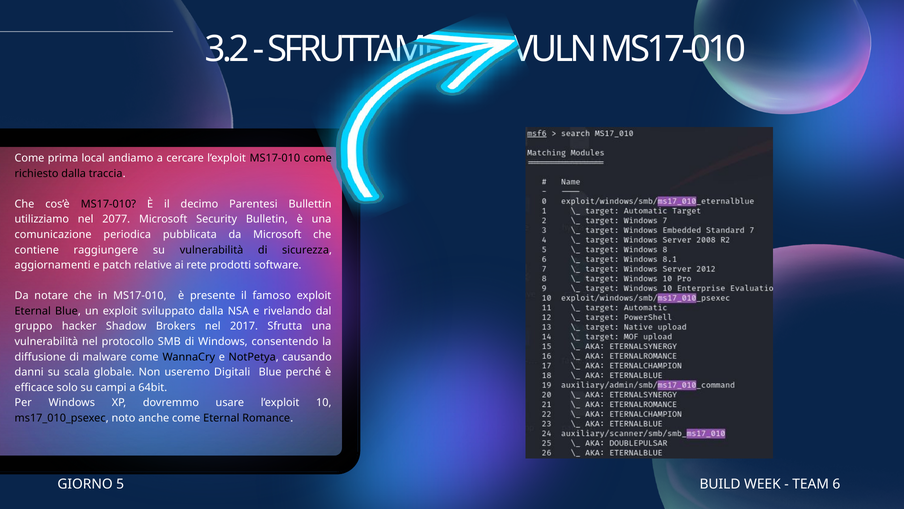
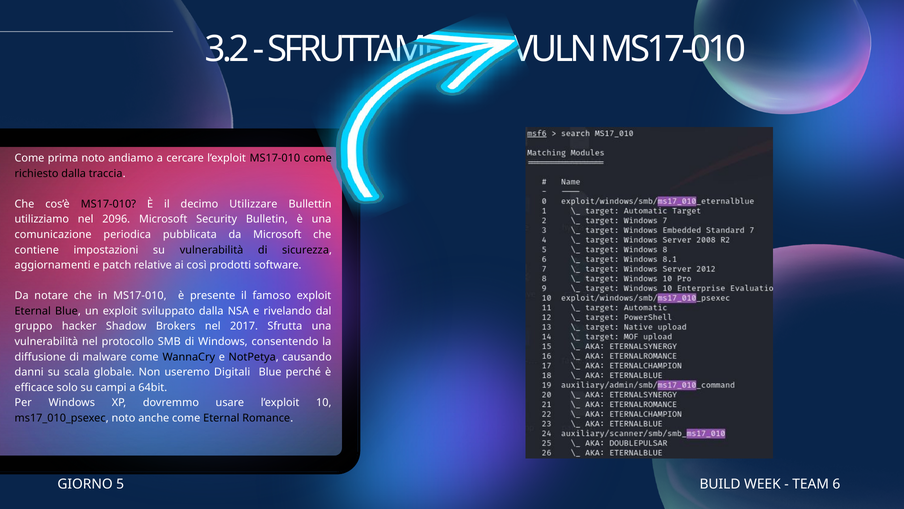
prima local: local -> noto (93, 158)
Parentesi: Parentesi -> Utilizzare (253, 204)
2077: 2077 -> 2096 (116, 219)
raggiungere: raggiungere -> impostazioni (106, 250)
rete: rete -> così (197, 265)
